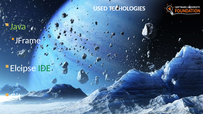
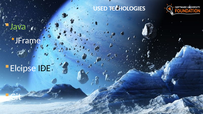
IDE colour: green -> black (44, 68)
